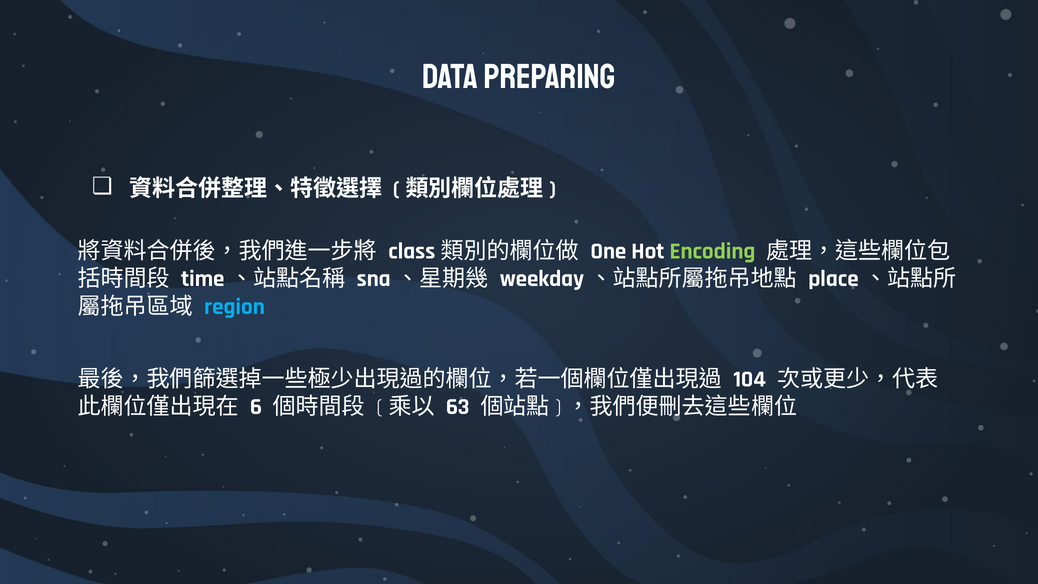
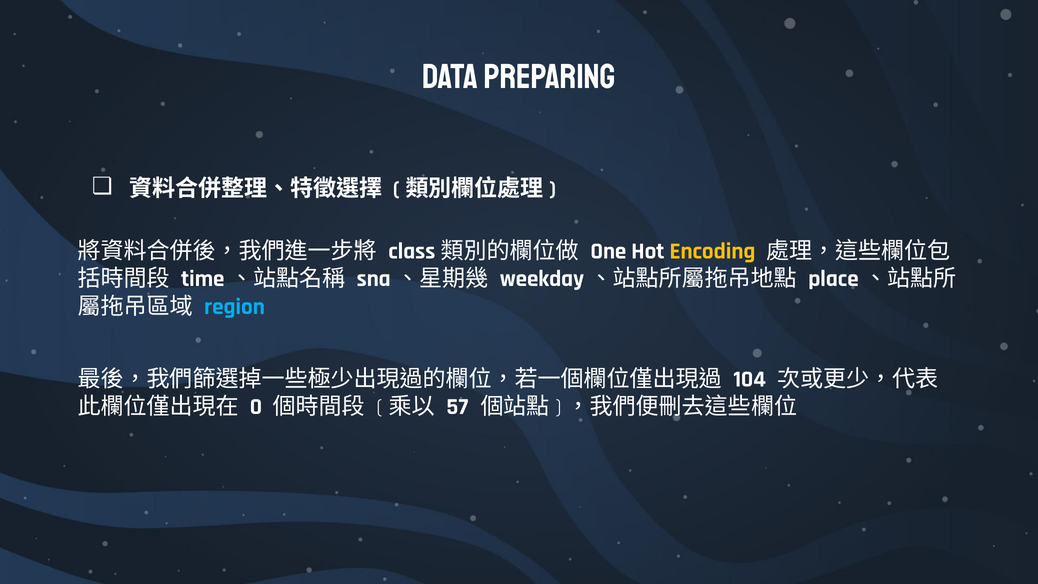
Encoding colour: light green -> yellow (712, 251)
6: 6 -> 0 (256, 407)
63: 63 -> 57 (457, 407)
